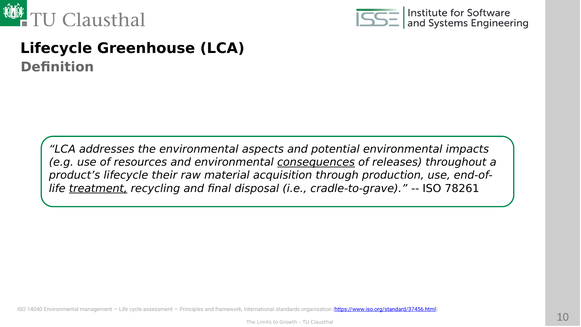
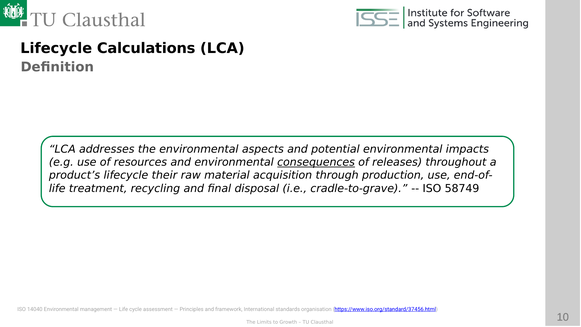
Greenhouse: Greenhouse -> Calculations (146, 48)
treatment underline: present -> none (98, 188)
78261: 78261 -> 58749 (462, 188)
